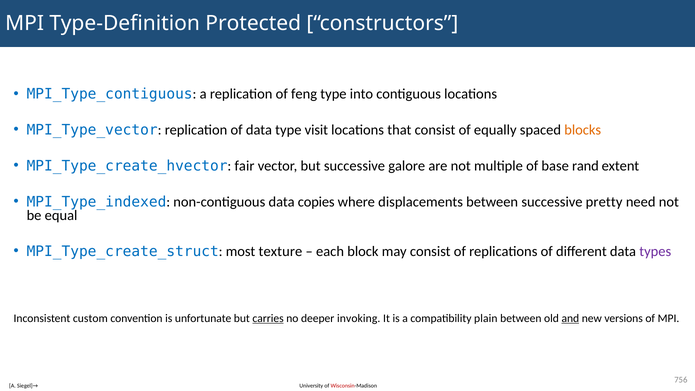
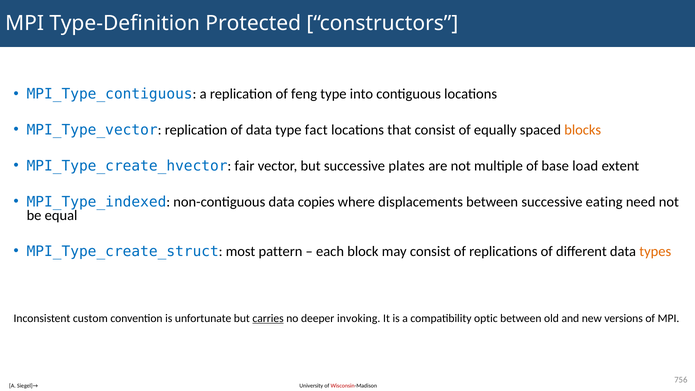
visit: visit -> fact (316, 130)
galore: galore -> plates (407, 166)
rand: rand -> load (585, 166)
pretty: pretty -> eating (604, 202)
texture: texture -> pattern (280, 252)
types colour: purple -> orange (655, 252)
plain: plain -> optic (486, 318)
and underline: present -> none (570, 318)
